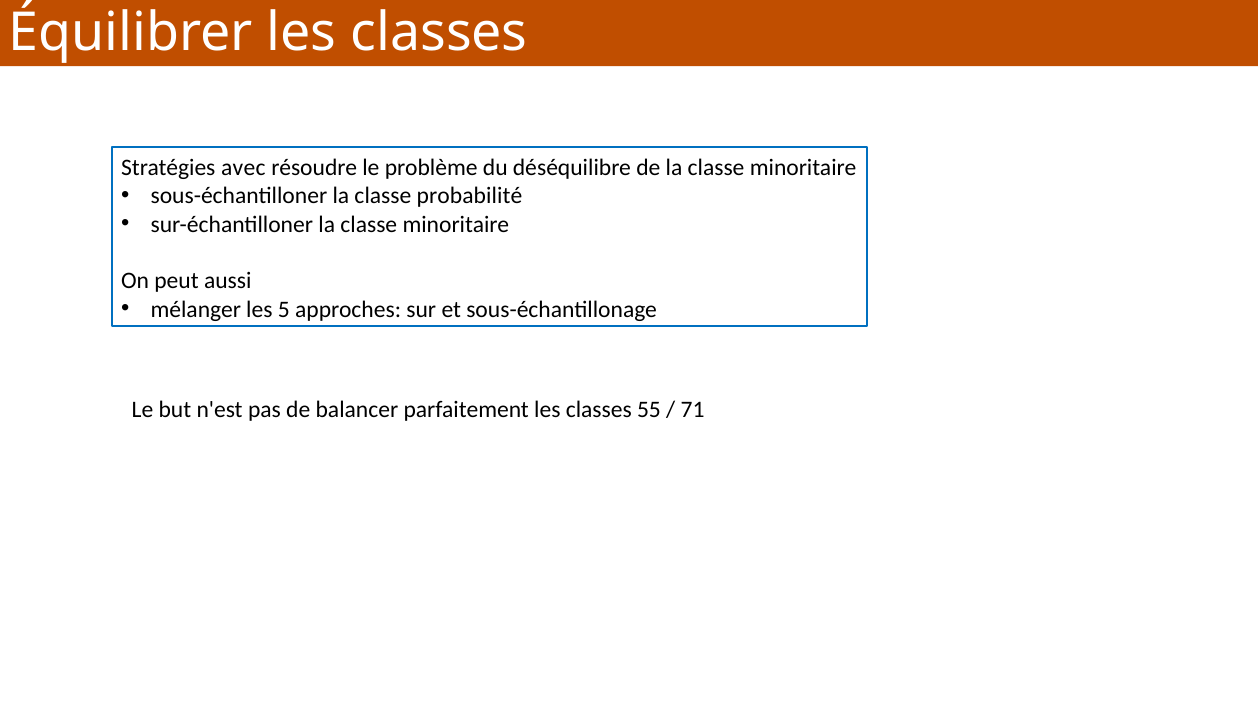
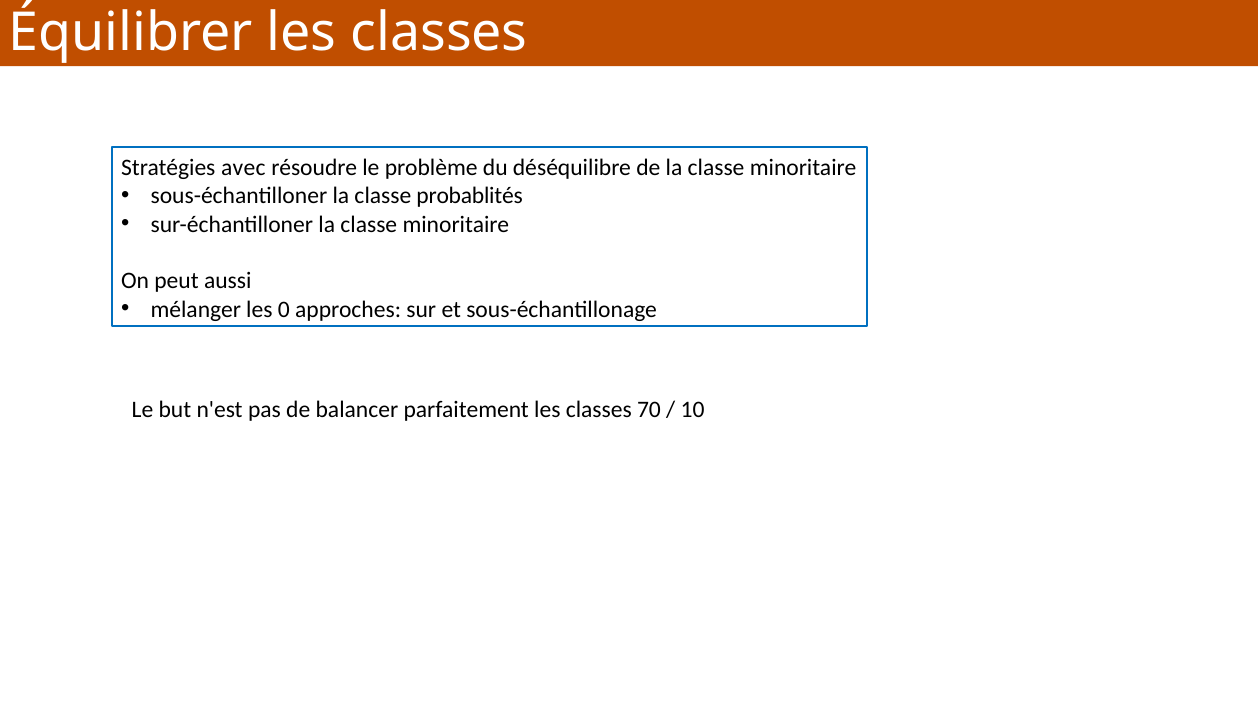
probabilité: probabilité -> probablités (470, 196)
5: 5 -> 0 (284, 309)
55: 55 -> 70 (649, 410)
71: 71 -> 10 (693, 410)
